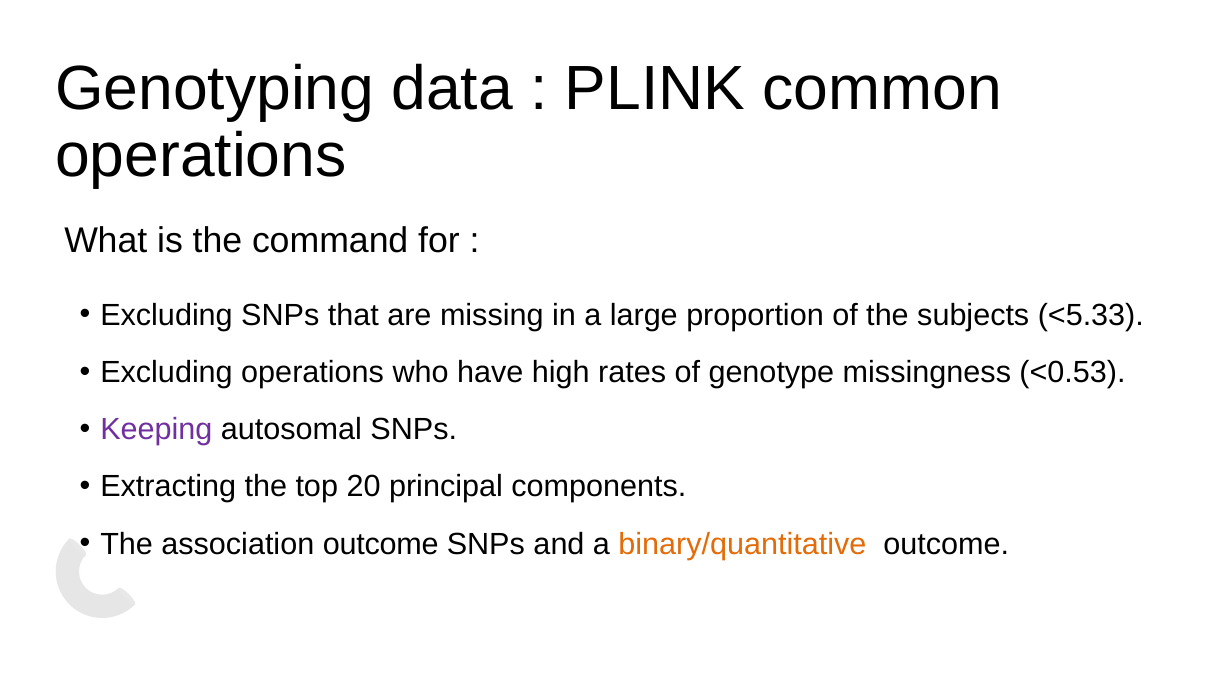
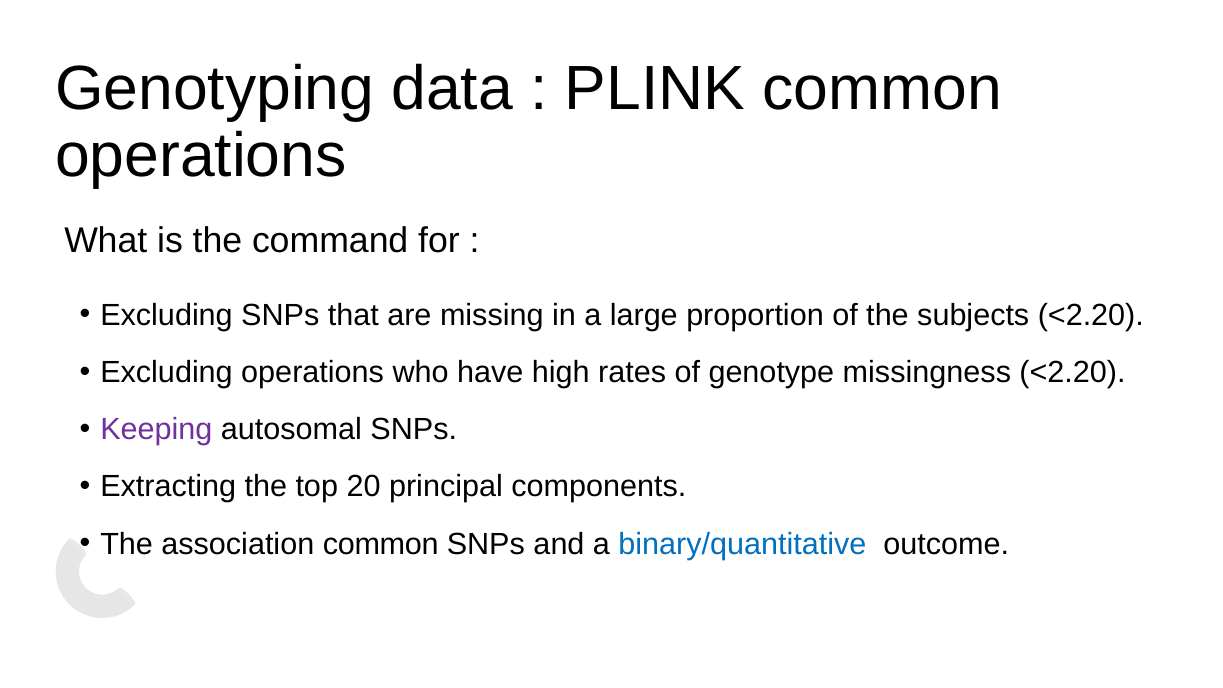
subjects <5.33: <5.33 -> <2.20 (1091, 315)
missingness <0.53: <0.53 -> <2.20 (1073, 373)
association outcome: outcome -> common (381, 544)
binary/quantitative colour: orange -> blue (742, 544)
